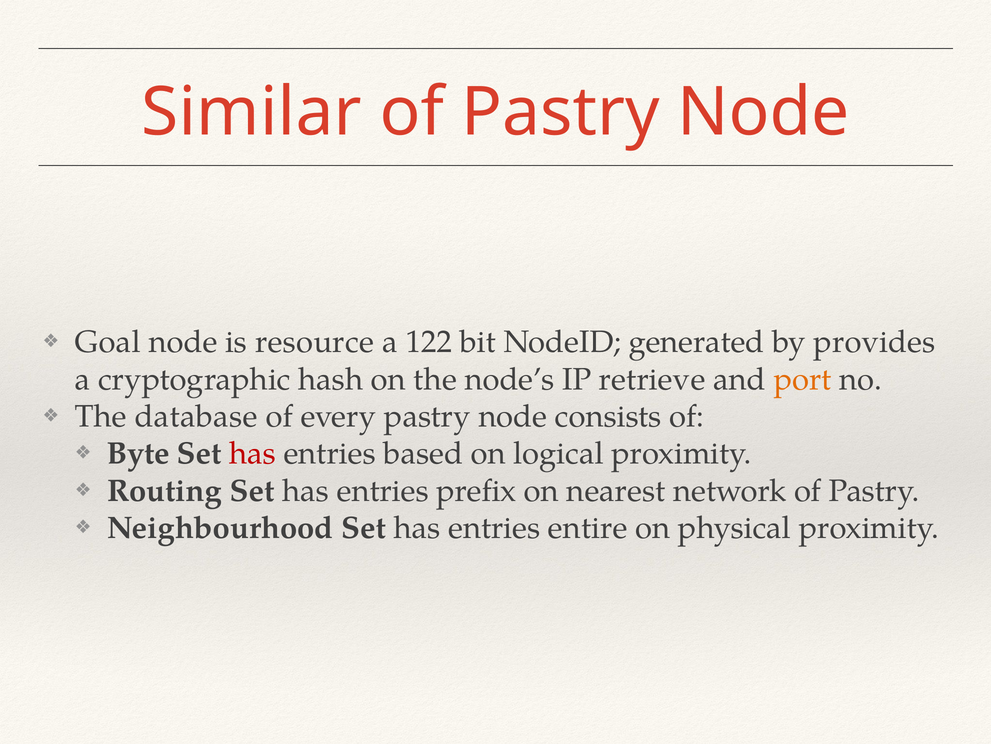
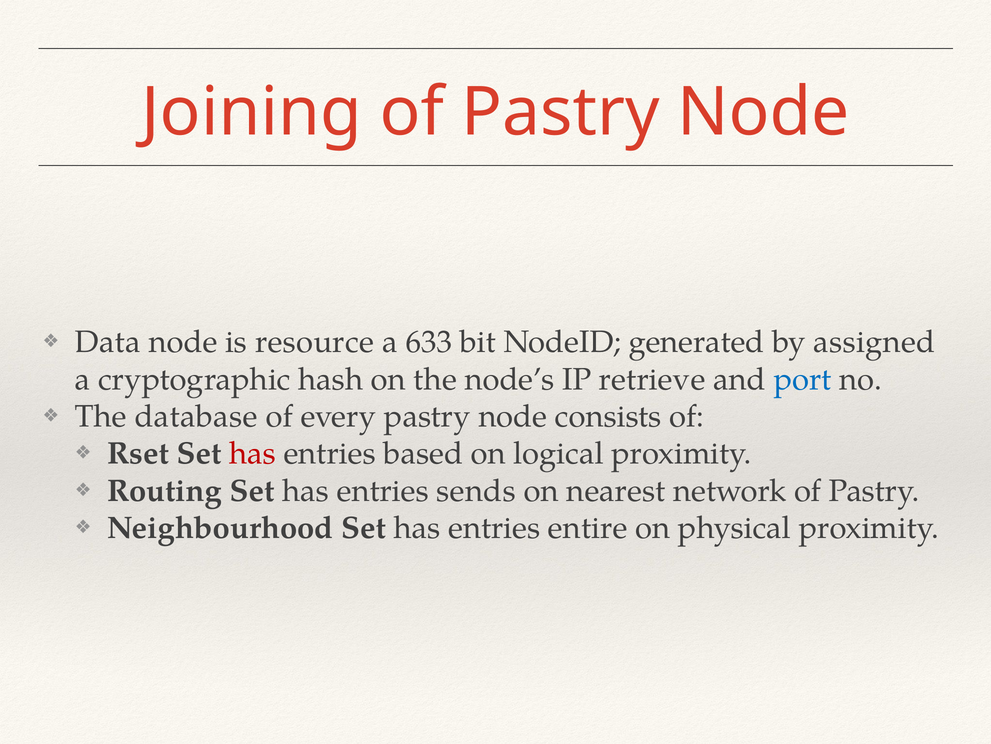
Similar: Similar -> Joining (252, 112)
Goal: Goal -> Data (108, 342)
122: 122 -> 633 (429, 342)
provides: provides -> assigned (874, 342)
port colour: orange -> blue (803, 379)
Byte: Byte -> Rset (138, 453)
prefix: prefix -> sends (476, 490)
